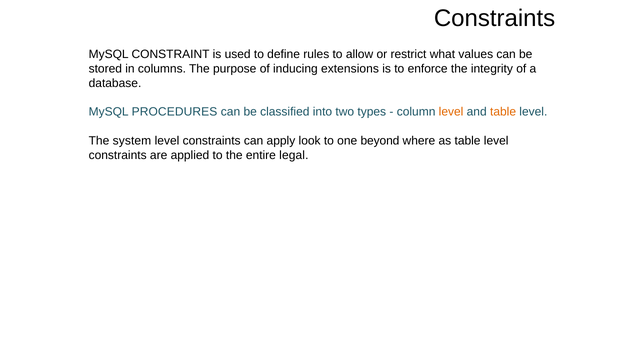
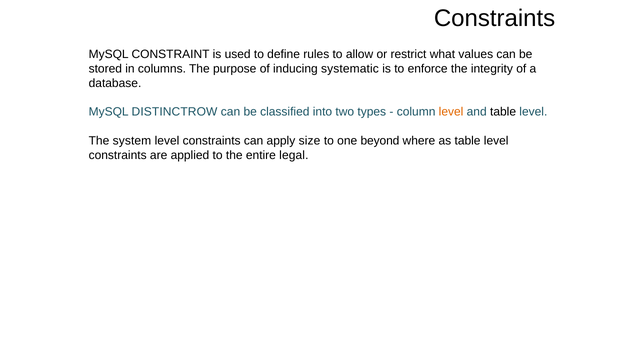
extensions: extensions -> systematic (350, 69)
PROCEDURES: PROCEDURES -> DISTINCTROW (174, 112)
table colour: orange -> black (503, 112)
look: look -> size (310, 141)
